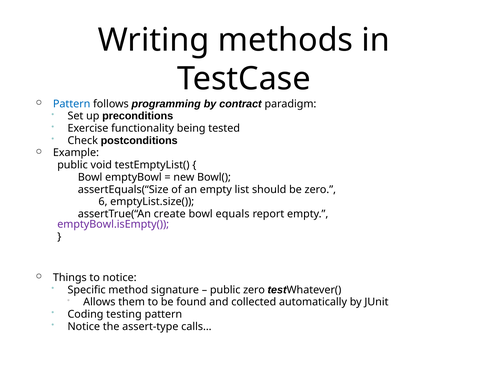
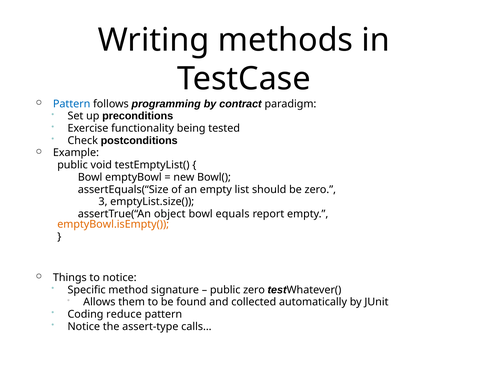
6: 6 -> 3 (103, 202)
create: create -> object (170, 214)
emptyBowl.isEmpty( colour: purple -> orange (113, 224)
testing: testing -> reduce (124, 314)
